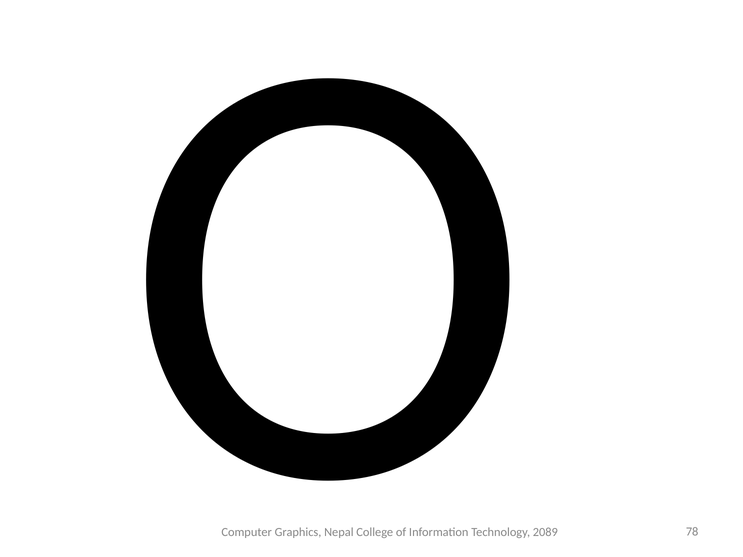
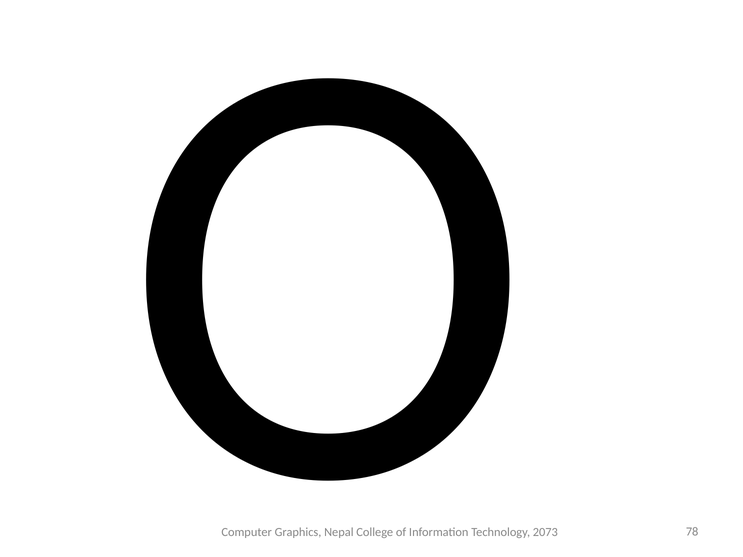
2089: 2089 -> 2073 (545, 532)
